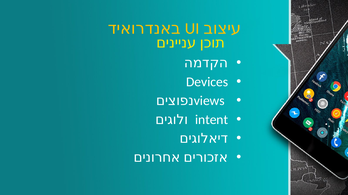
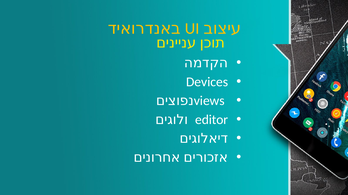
intent: intent -> editor (212, 120)
